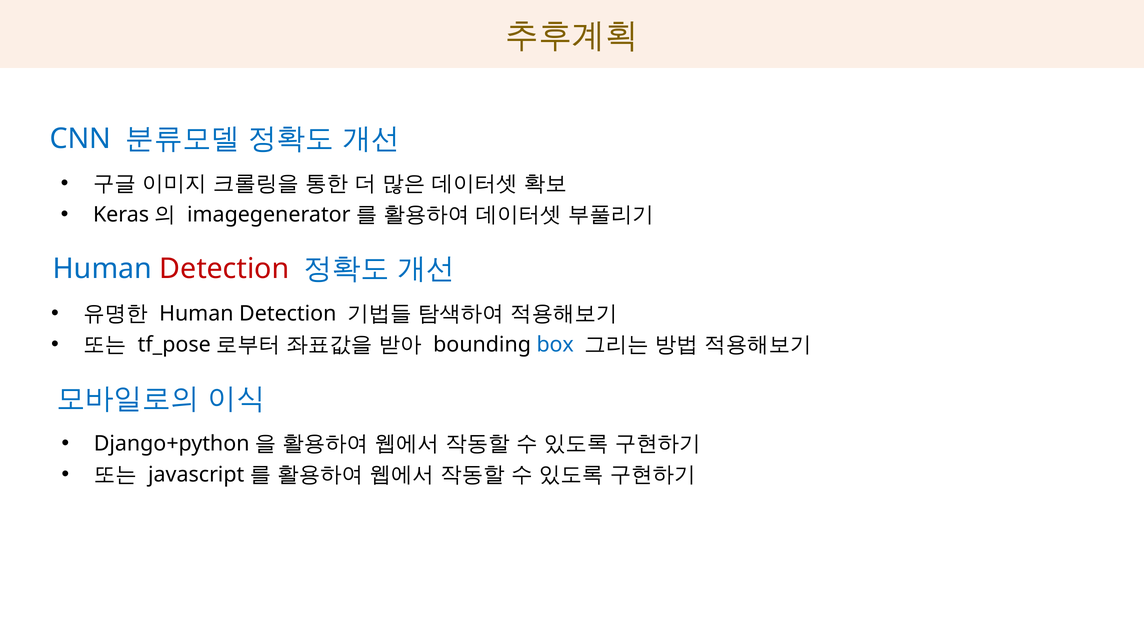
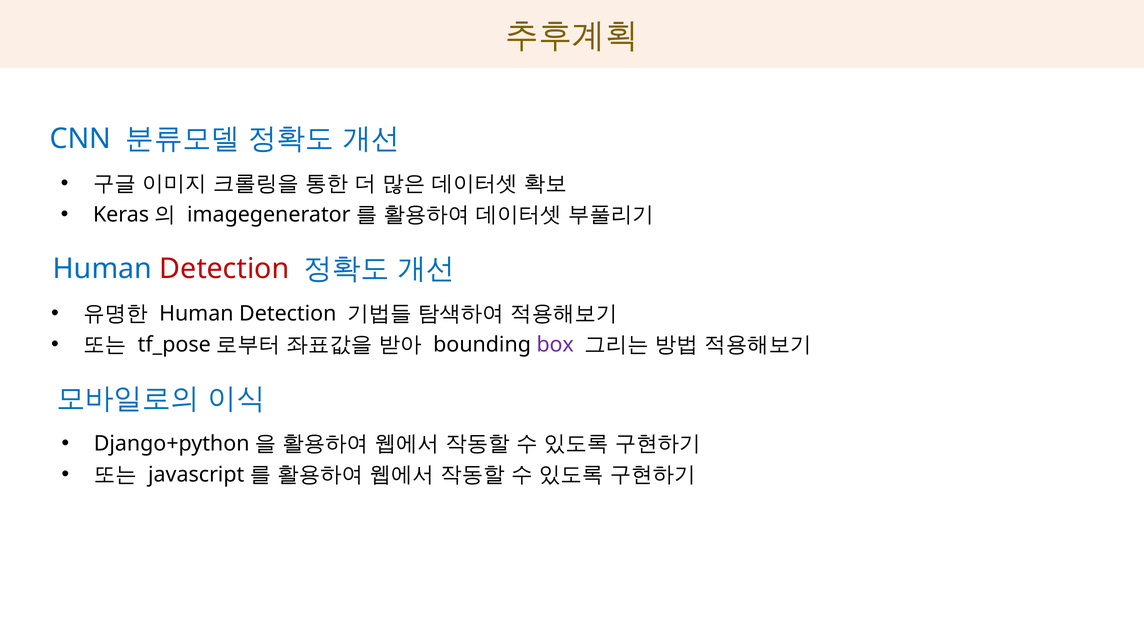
box colour: blue -> purple (555, 344)
